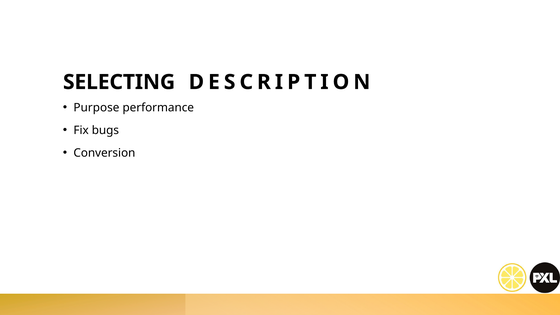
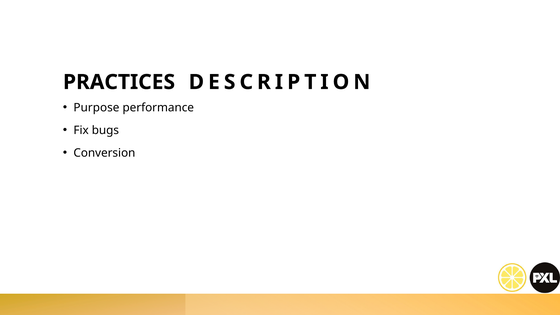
SELECTING: SELECTING -> PRACTICES (119, 82)
